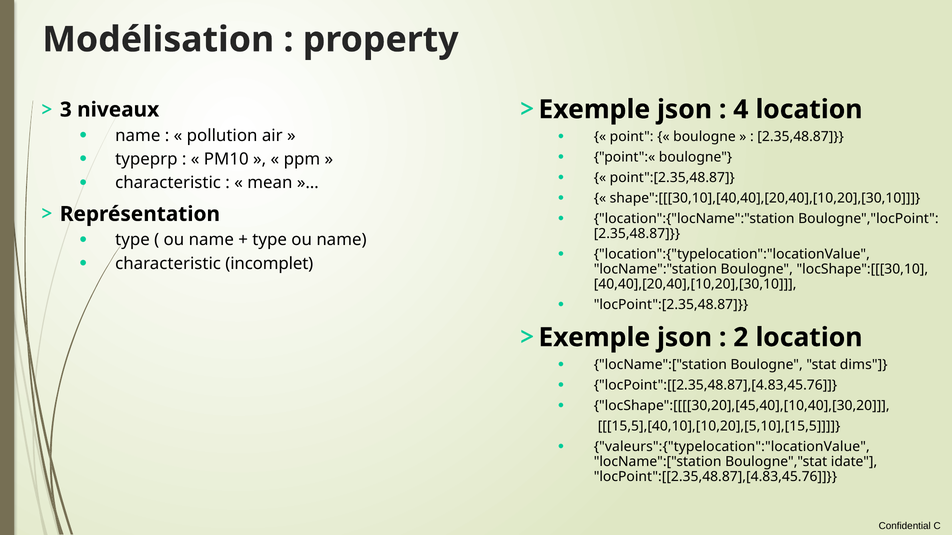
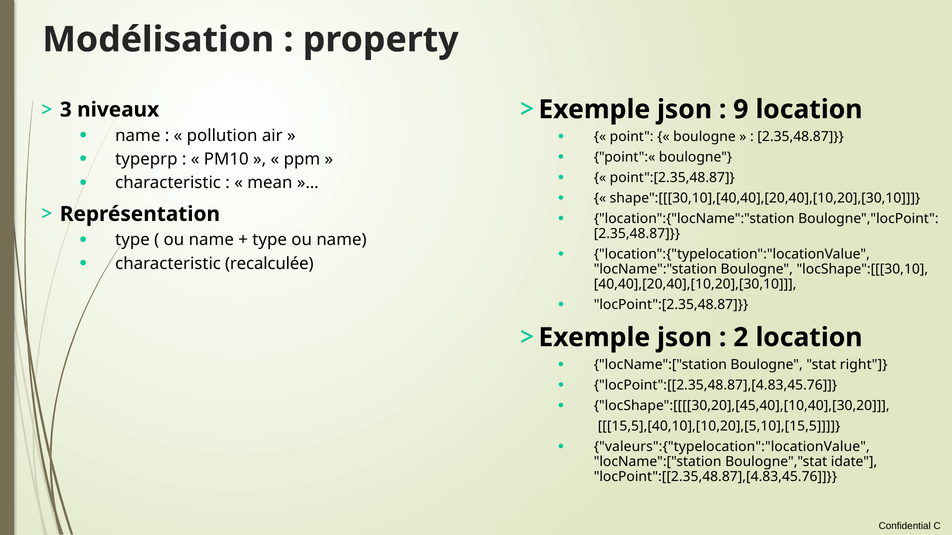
4: 4 -> 9 (741, 110)
incomplet: incomplet -> recalculée (269, 264)
dims: dims -> right (864, 365)
